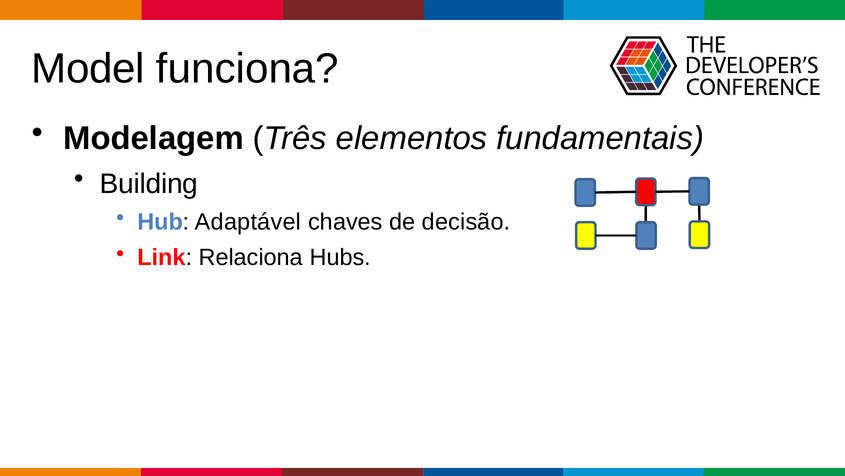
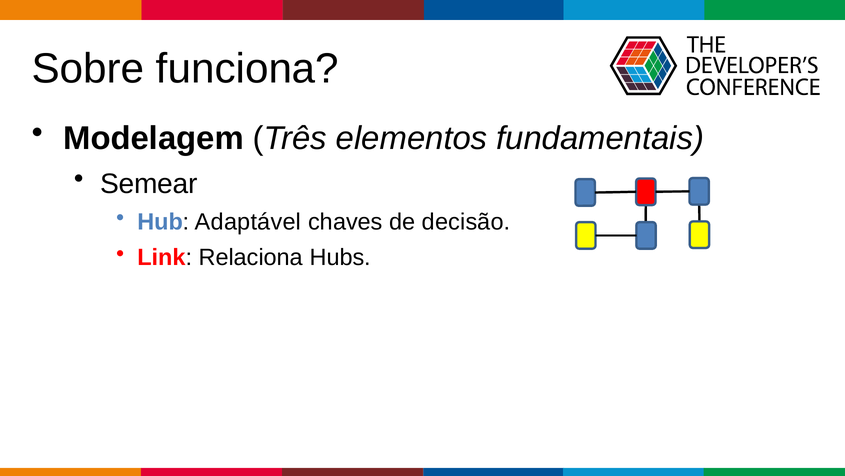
Model: Model -> Sobre (88, 69)
Building: Building -> Semear (149, 183)
